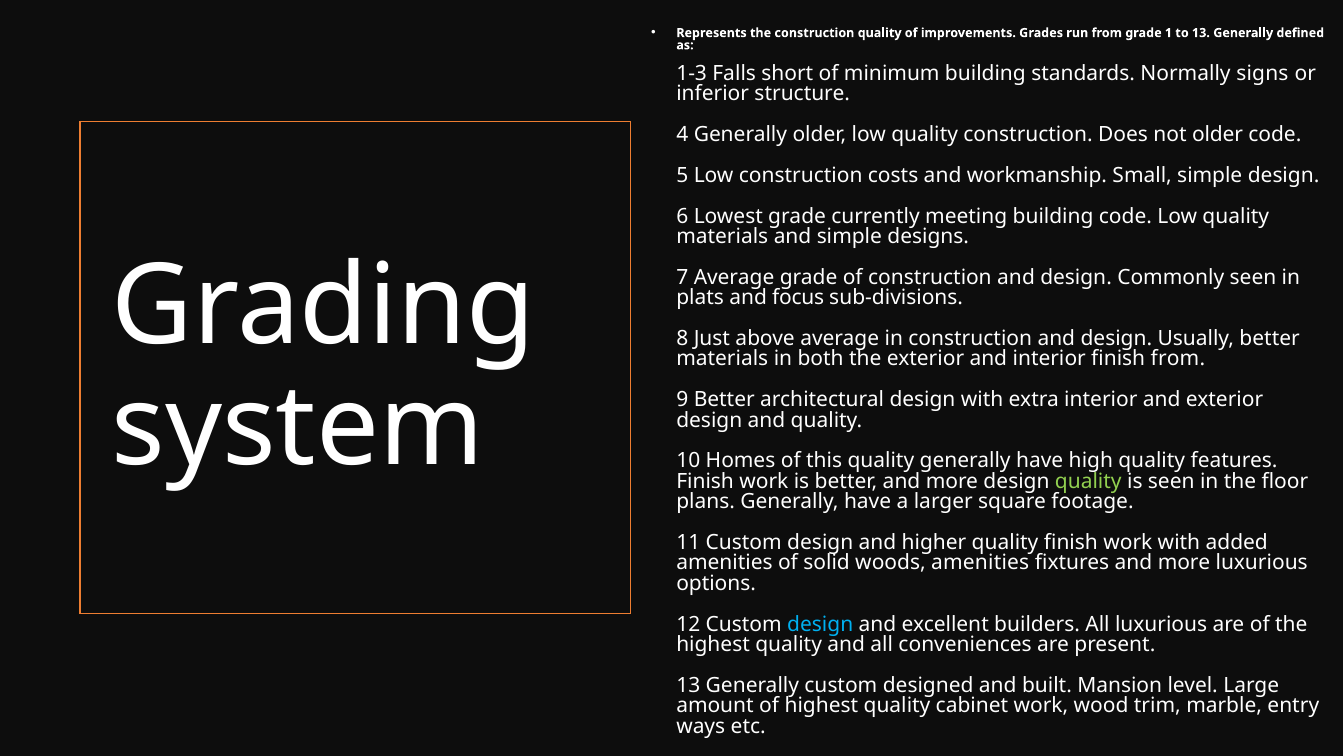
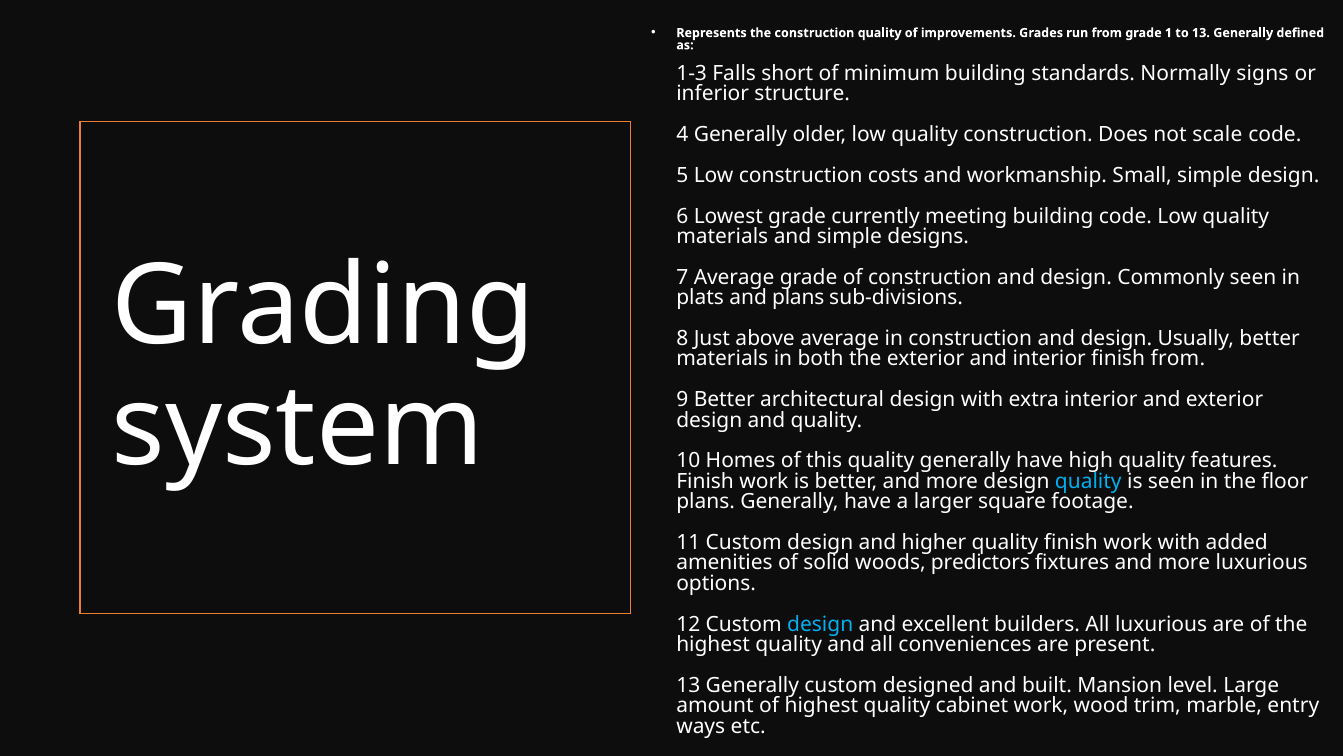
not older: older -> scale (1217, 134)
and focus: focus -> plans (798, 298)
quality colour: light green -> light blue (1088, 481)
woods amenities: amenities -> predictors (980, 563)
